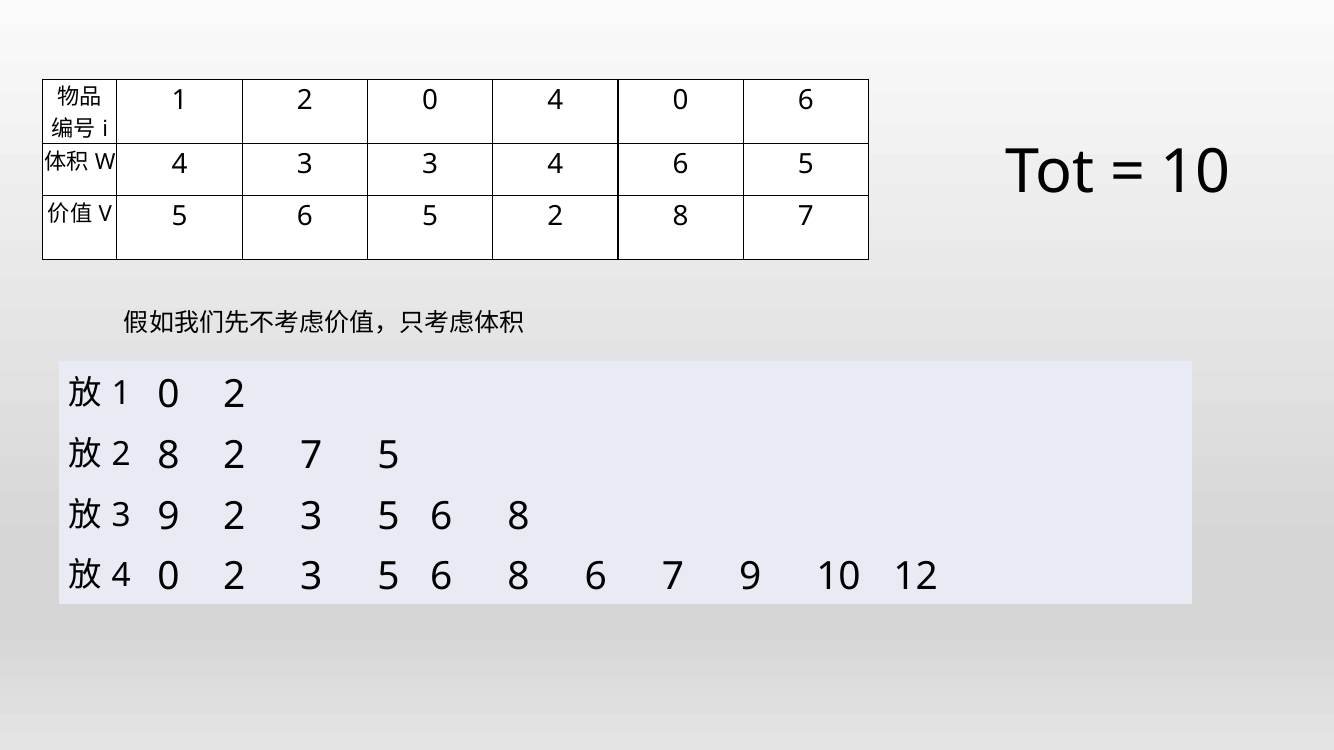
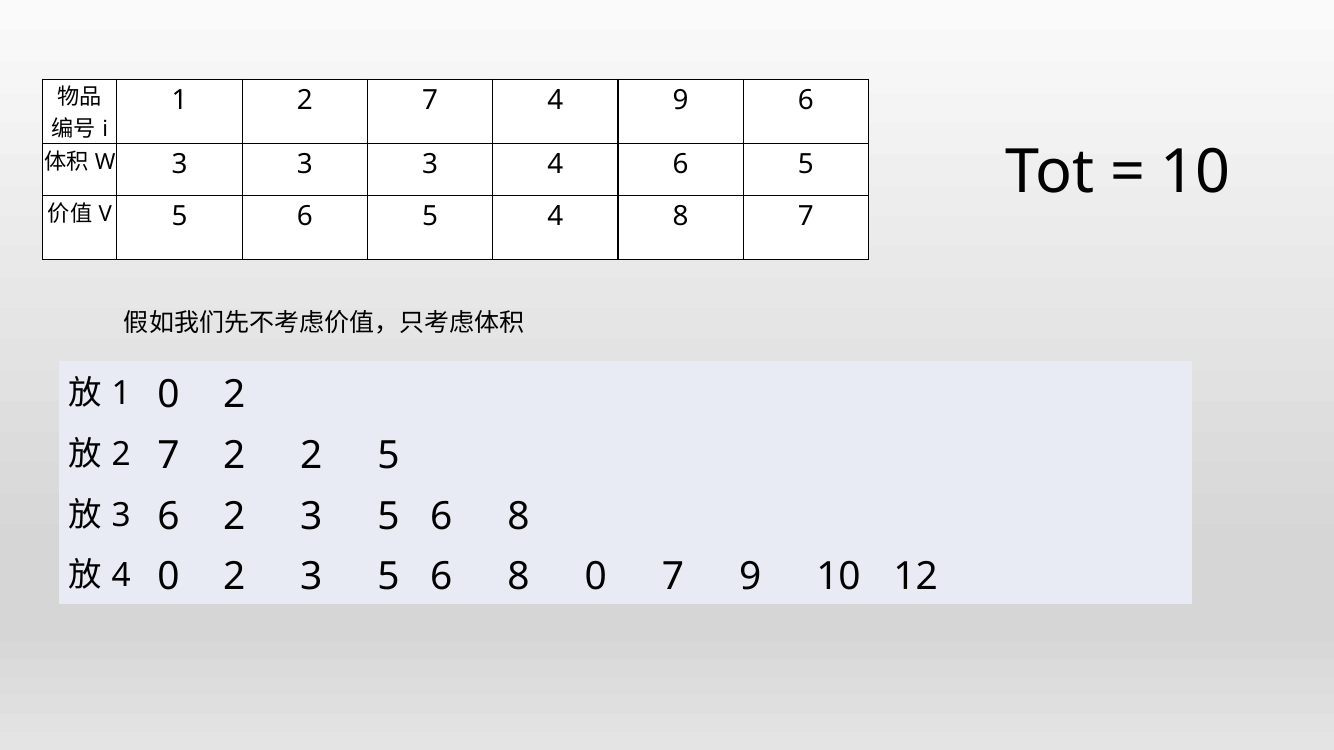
1 2 0: 0 -> 7 (430, 100)
0: 0 -> 9 (681, 100)
4: 4 -> 3 (180, 164)
5 2: 2 -> 4 (555, 217)
8: 8 -> 7 (169, 455)
2 7: 7 -> 2 (311, 455)
3 9: 9 -> 6 (169, 517)
8 6: 6 -> 0 (596, 577)
